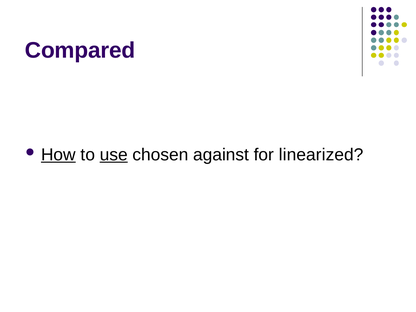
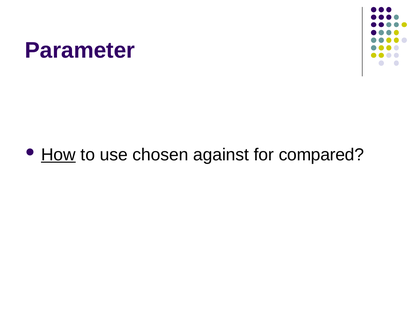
Compared: Compared -> Parameter (80, 50)
use underline: present -> none (114, 155)
linearized: linearized -> compared (321, 155)
